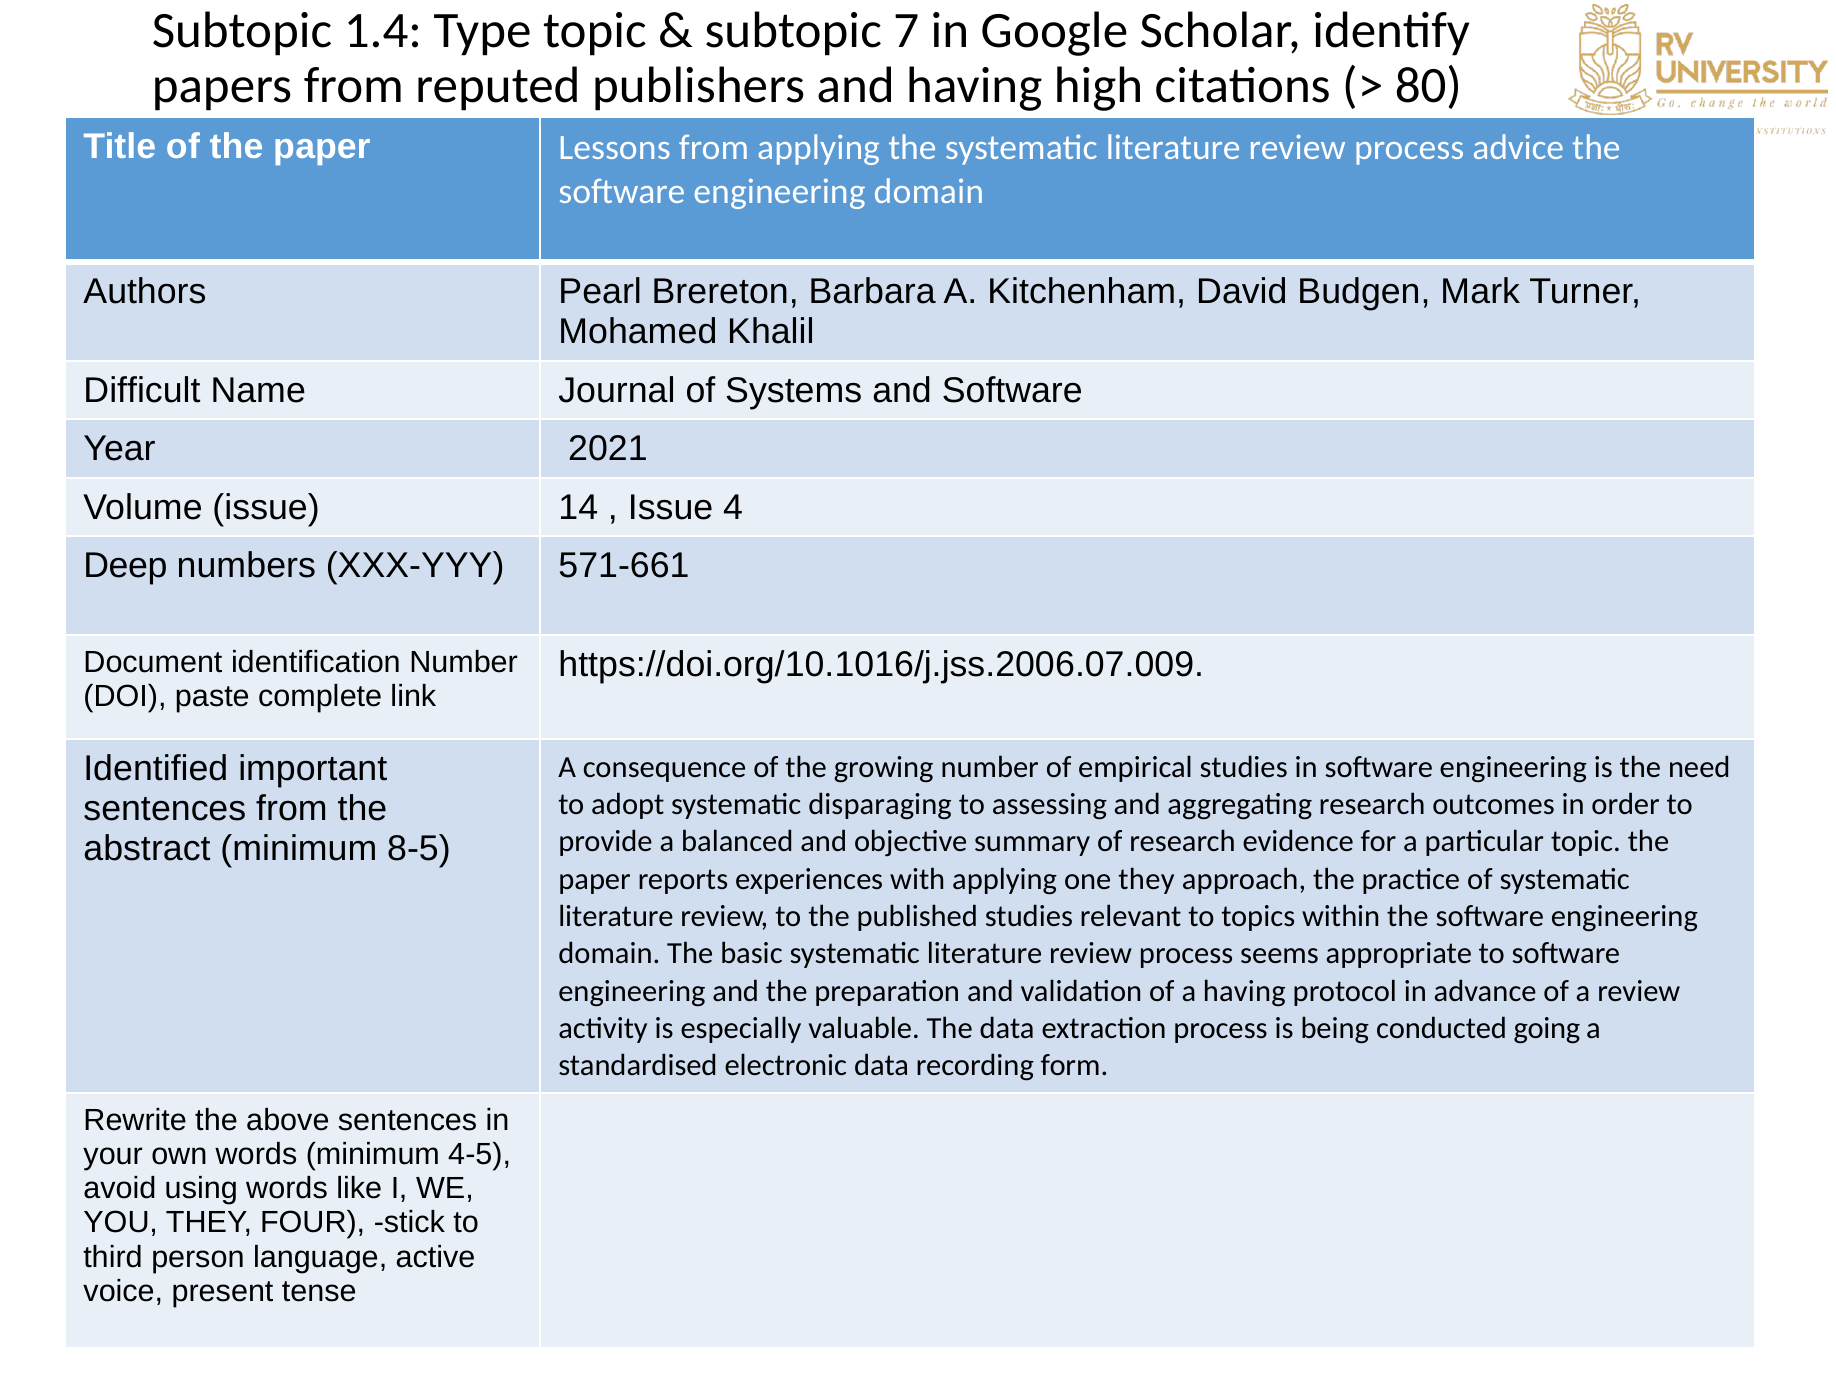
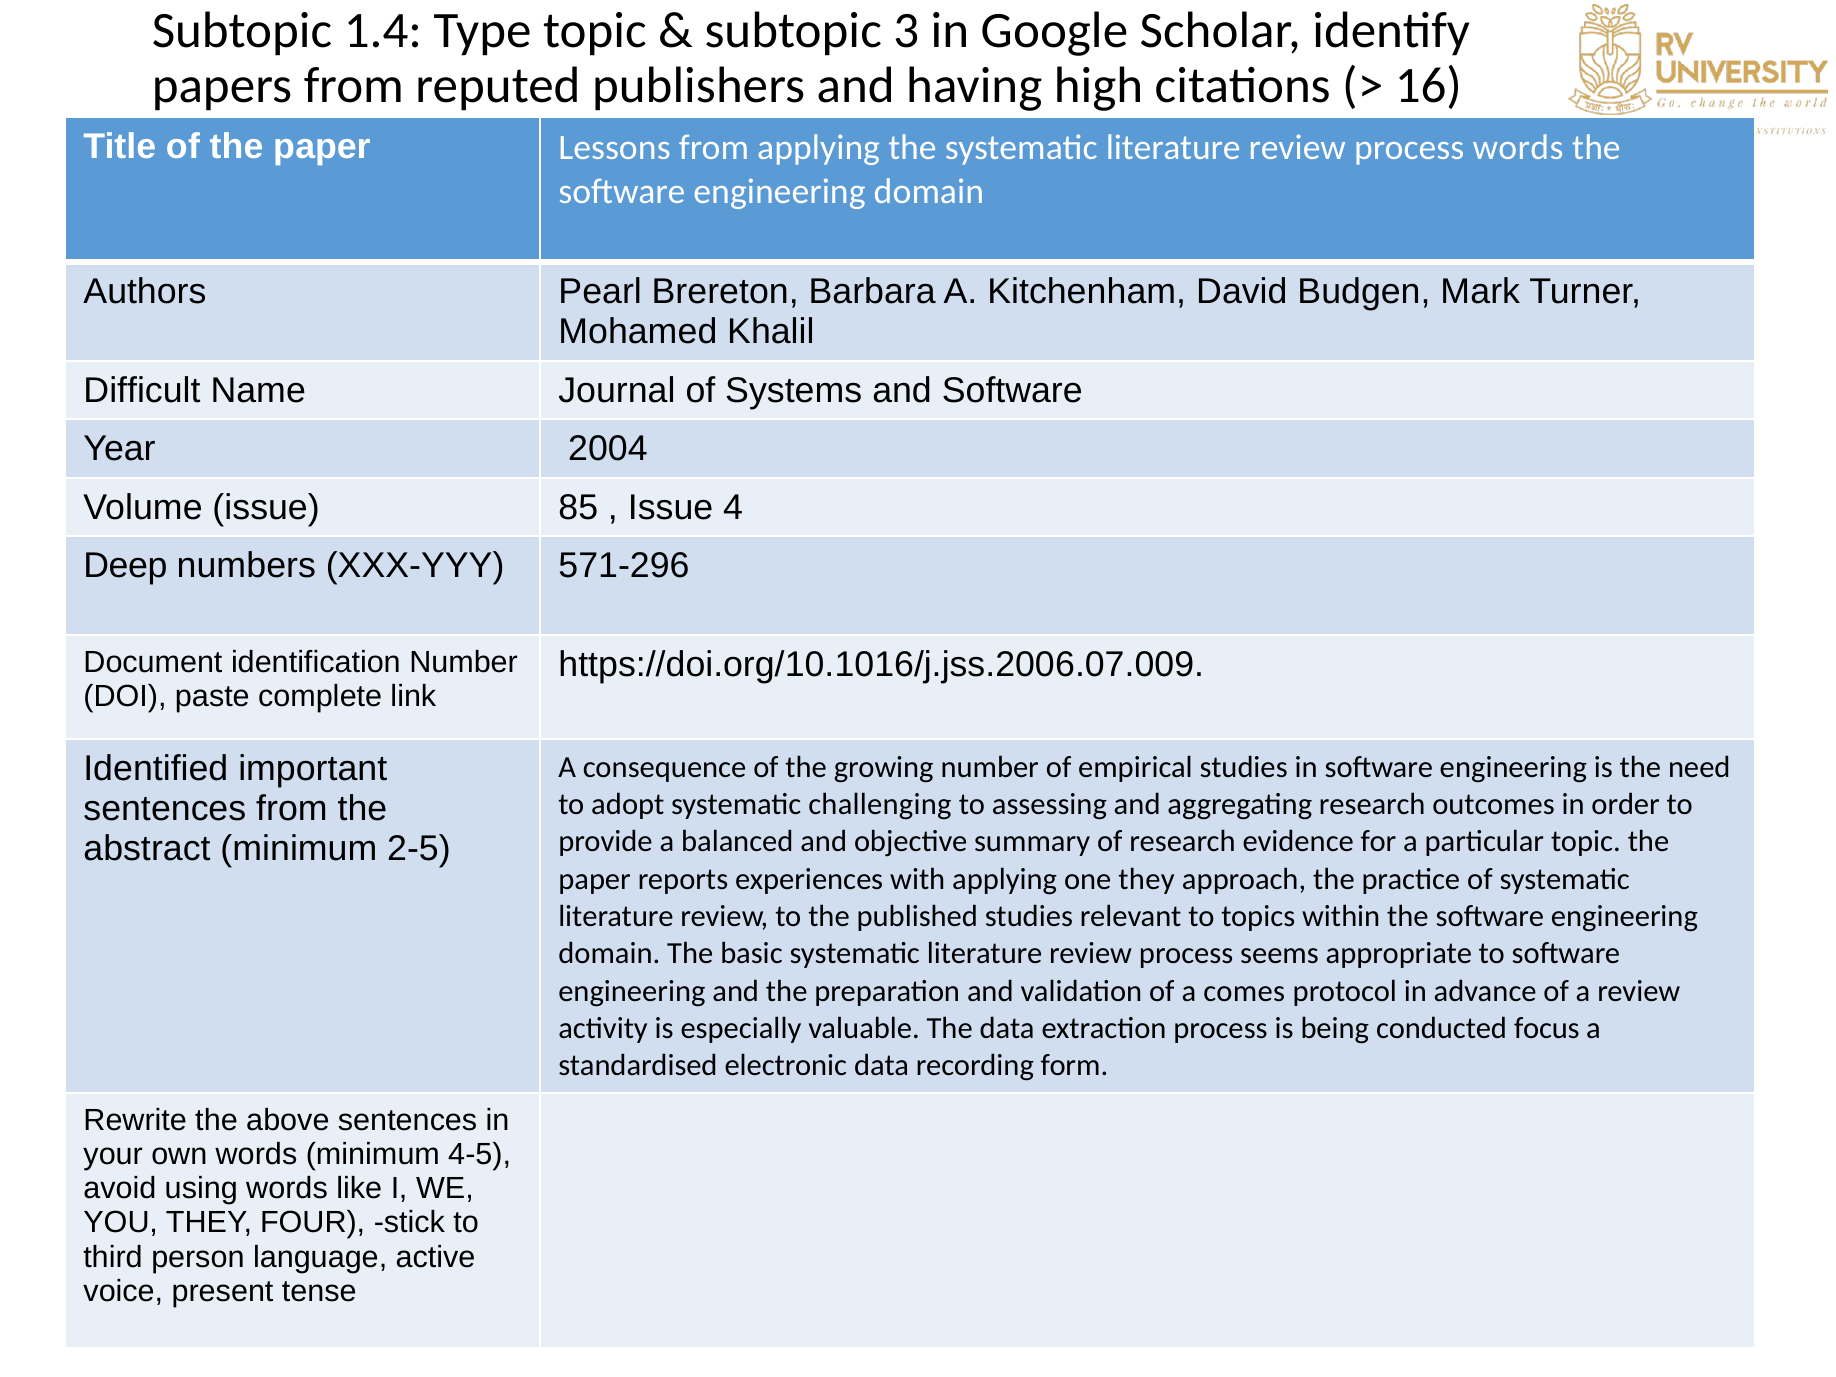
7: 7 -> 3 (906, 30)
80: 80 -> 16 (1428, 85)
process advice: advice -> words (1518, 148)
2021: 2021 -> 2004 (608, 449)
14: 14 -> 85 (578, 508)
571-661: 571-661 -> 571-296 (624, 566)
disparaging: disparaging -> challenging (880, 804)
8-5: 8-5 -> 2-5 (419, 849)
a having: having -> comes (1244, 991)
going: going -> focus (1547, 1028)
